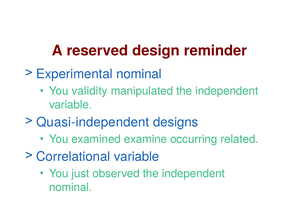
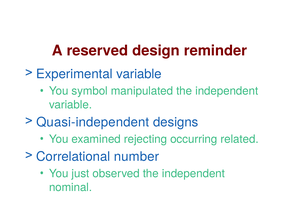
Experimental nominal: nominal -> variable (139, 74)
validity: validity -> symbol (90, 91)
examine: examine -> rejecting (145, 139)
Correlational variable: variable -> number (136, 157)
